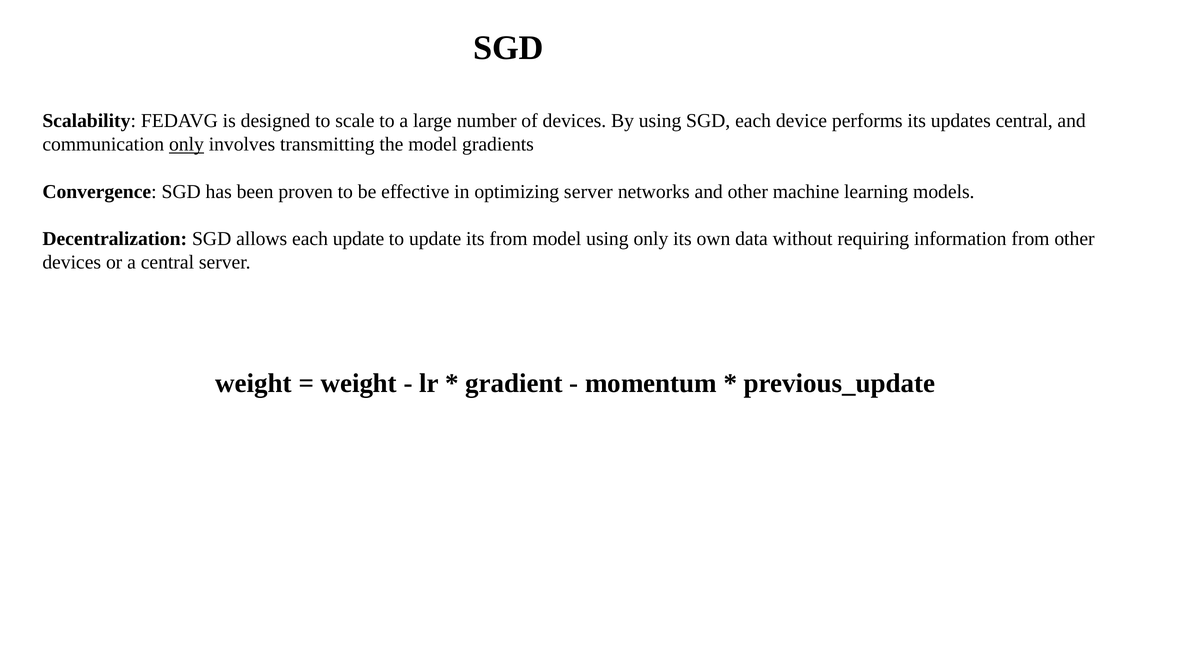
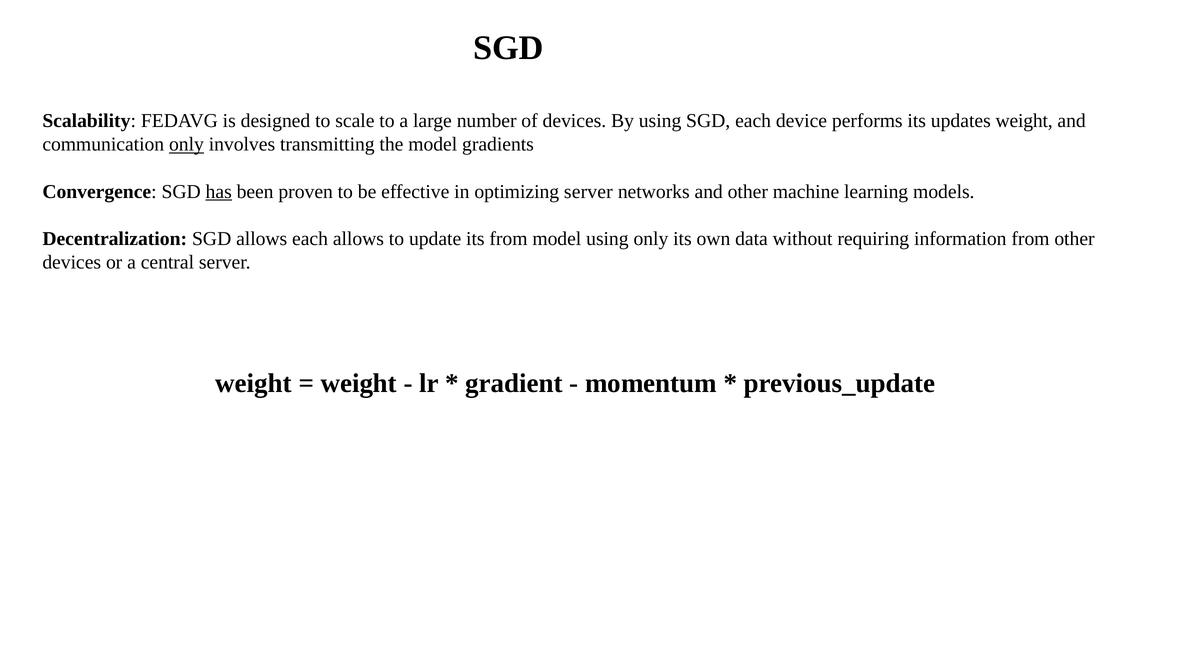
updates central: central -> weight (1024, 121)
has underline: none -> present (219, 192)
each update: update -> allows (358, 239)
